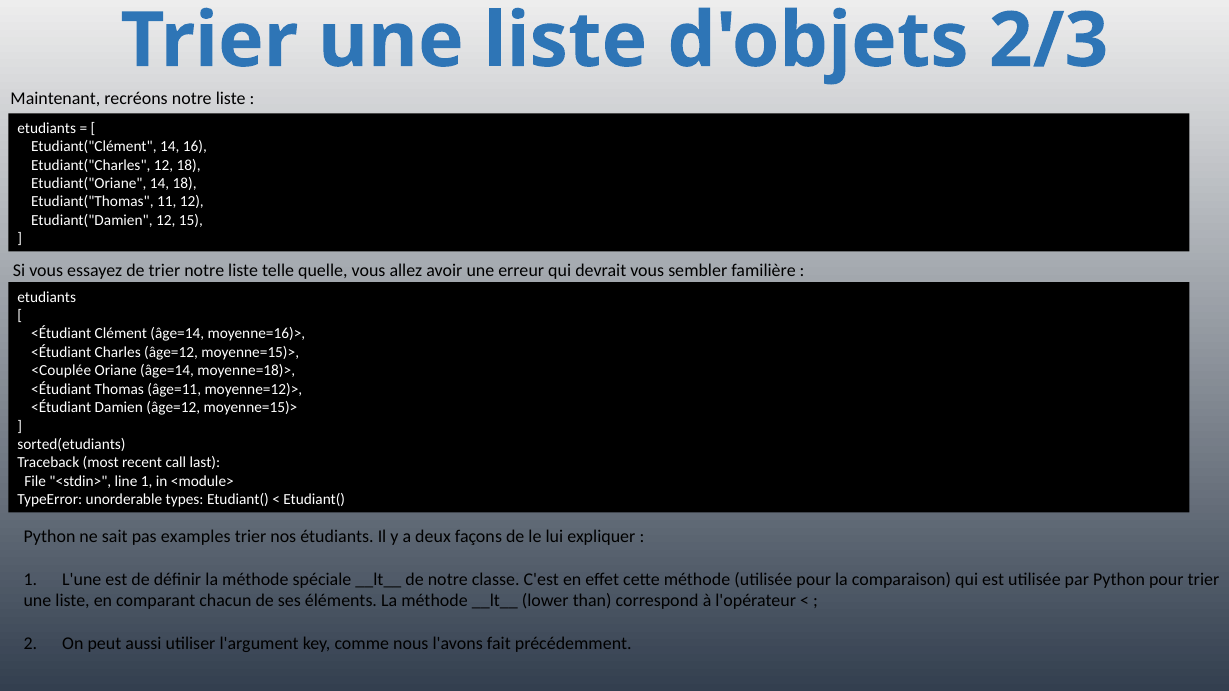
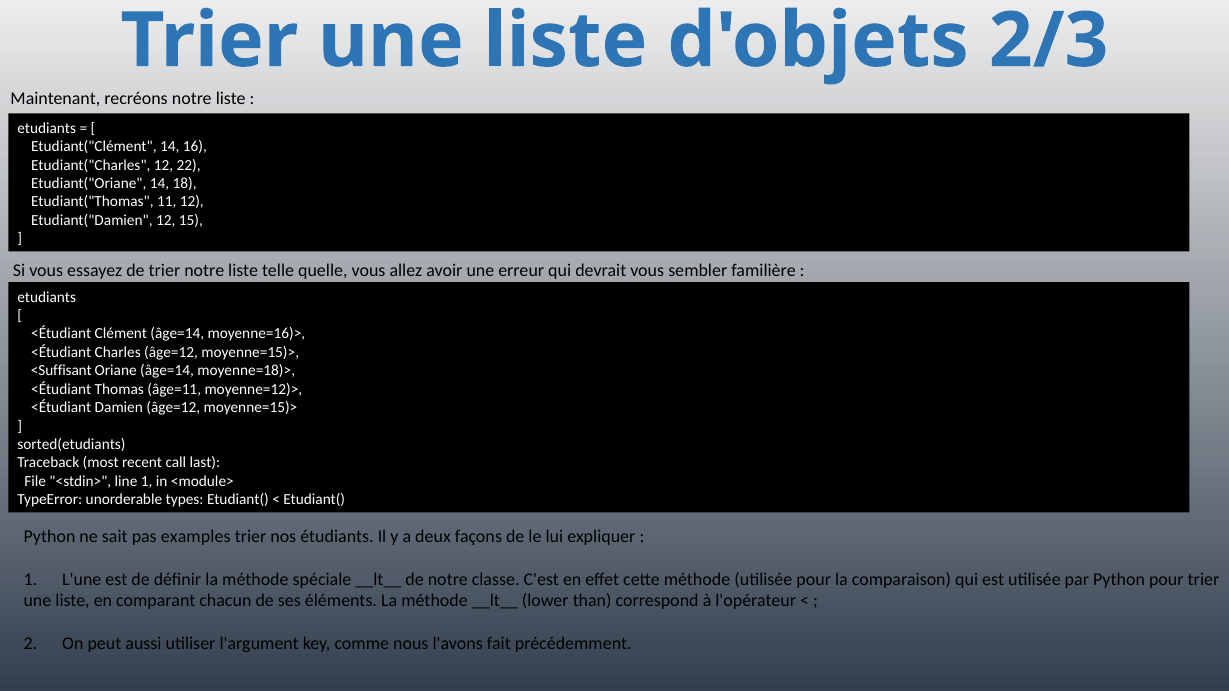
12 18: 18 -> 22 (189, 165)
<Couplée: <Couplée -> <Suffisant (61, 371)
